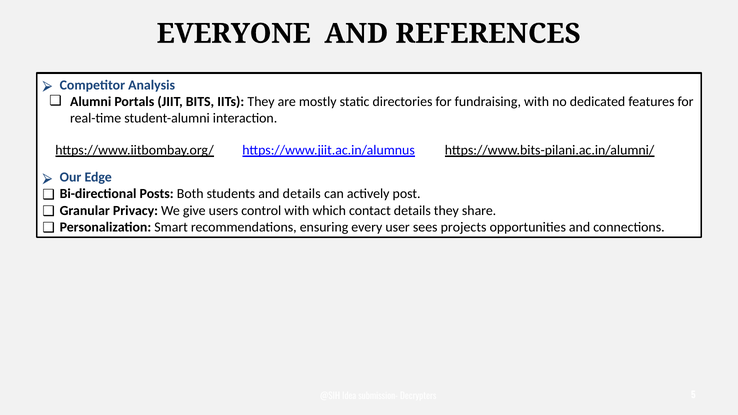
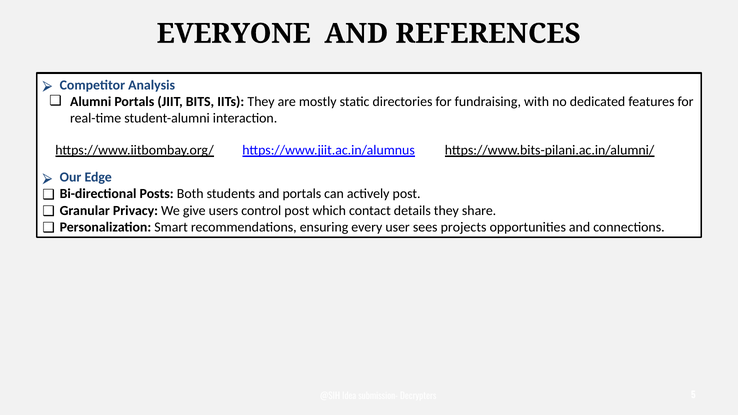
and details: details -> portals (302, 194)
control with: with -> post (297, 211)
